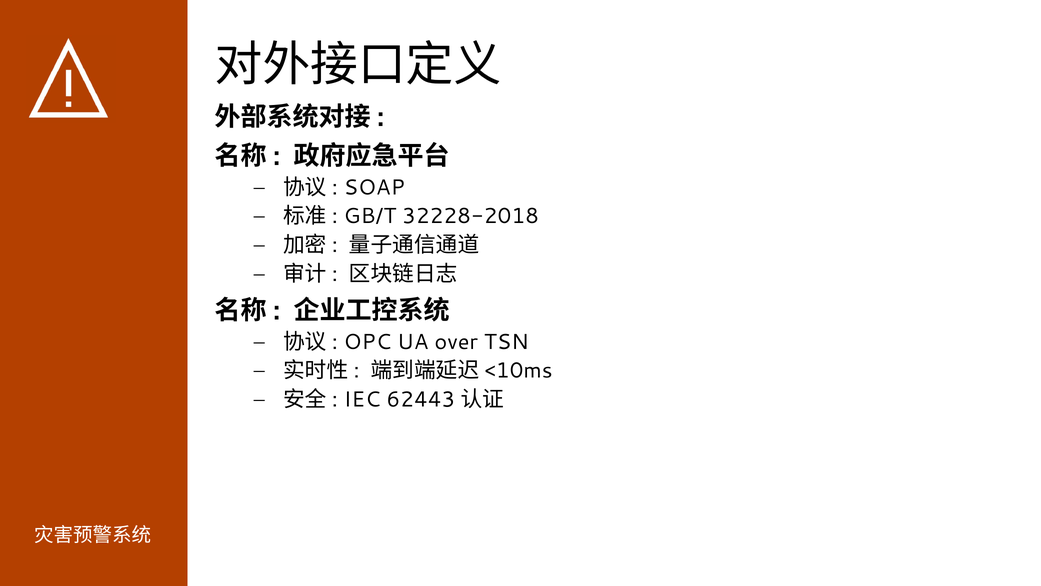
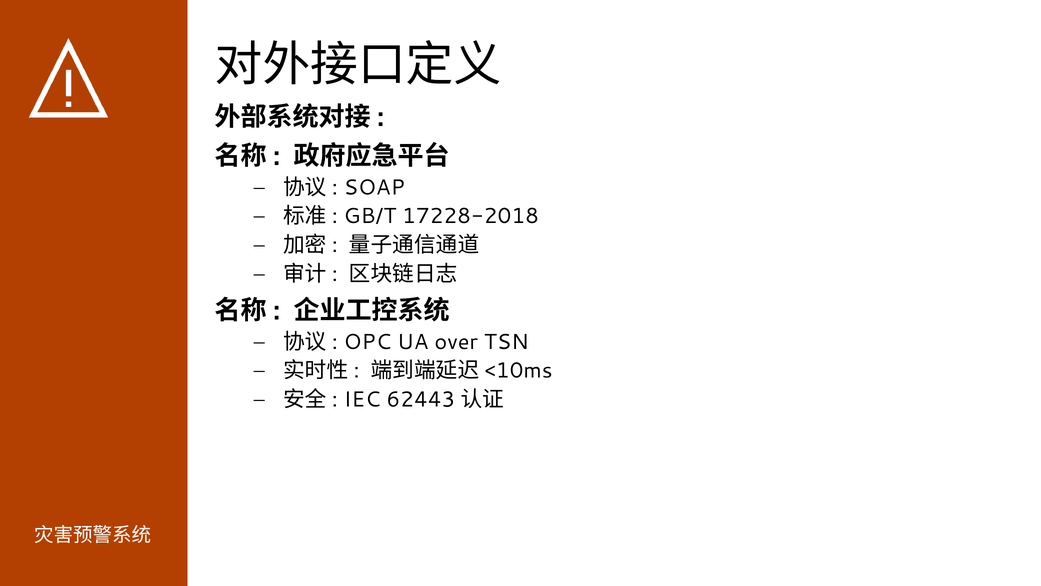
32228-2018: 32228-2018 -> 17228-2018 (471, 216)
